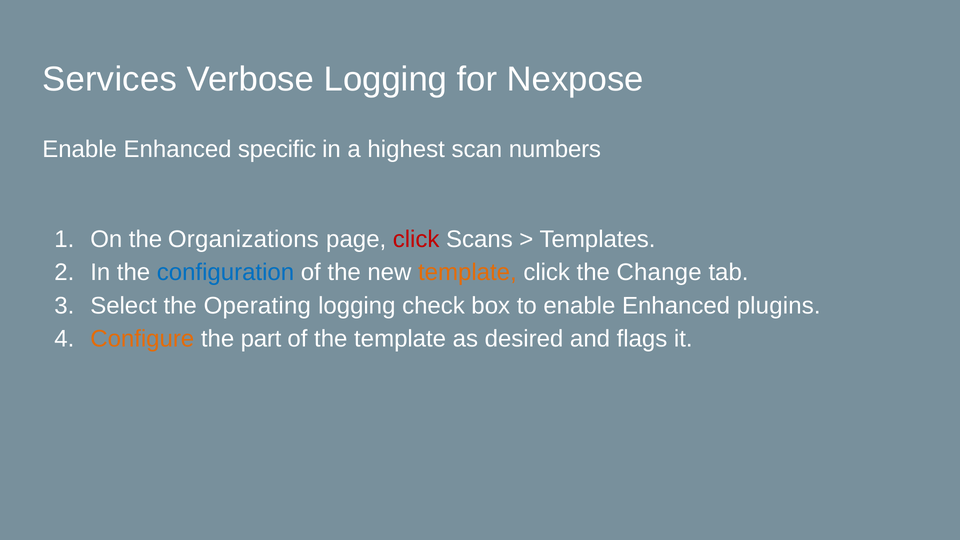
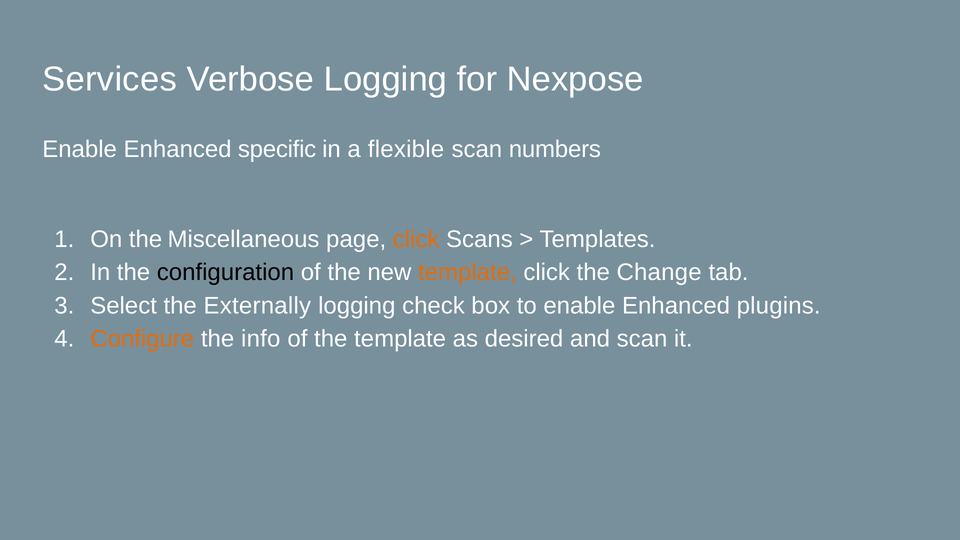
highest: highest -> flexible (406, 150)
Organizations: Organizations -> Miscellaneous (244, 239)
click colour: red -> orange (416, 239)
configuration colour: blue -> black (225, 272)
Operating: Operating -> Externally (257, 306)
part: part -> info (261, 339)
and flags: flags -> scan (642, 339)
